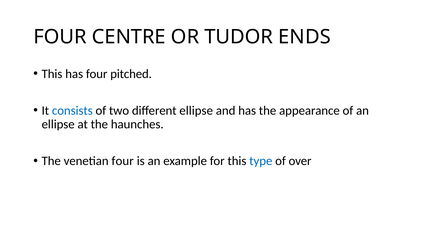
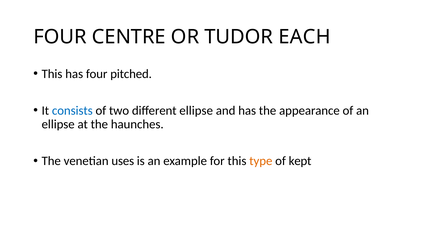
ENDS: ENDS -> EACH (305, 37)
venetian four: four -> uses (123, 161)
type colour: blue -> orange (261, 161)
over: over -> kept (300, 161)
